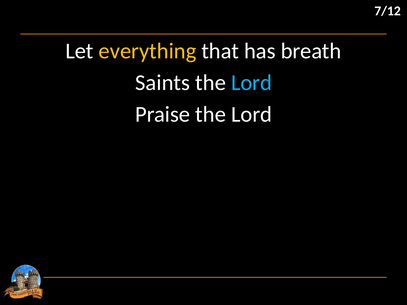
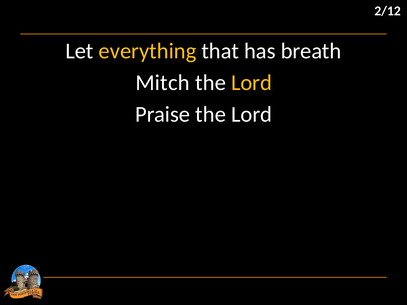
7/12: 7/12 -> 2/12 (388, 11)
Saints: Saints -> Mitch (163, 83)
Lord colour: light blue -> yellow (251, 83)
